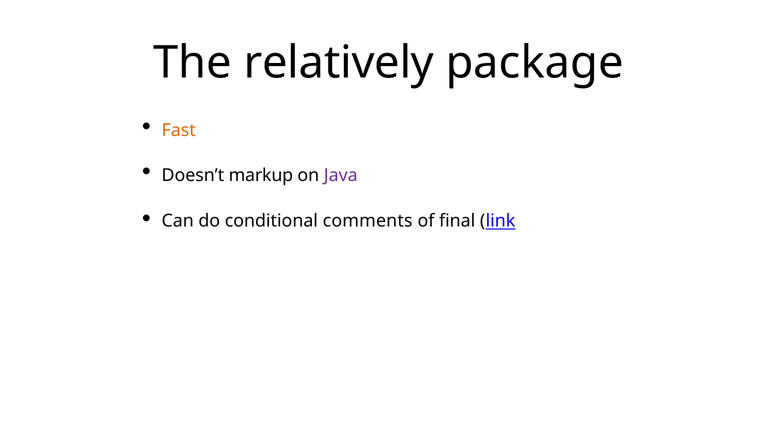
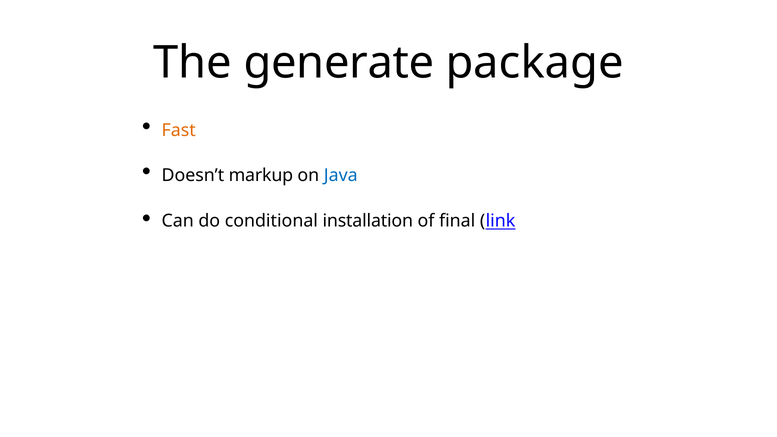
relatively: relatively -> generate (339, 63)
Java colour: purple -> blue (341, 176)
comments: comments -> installation (368, 221)
